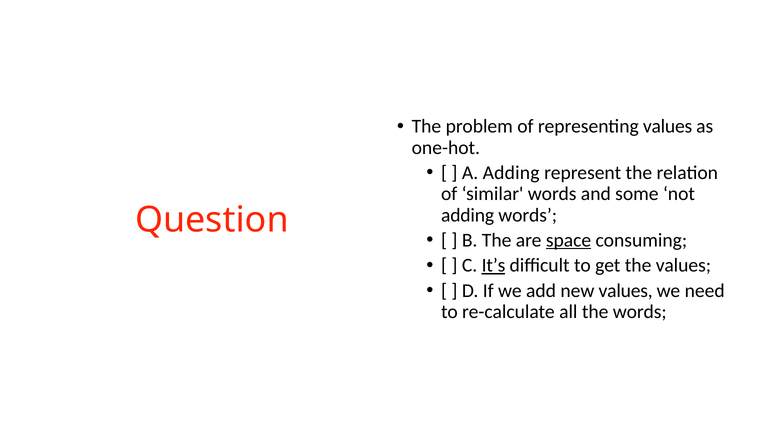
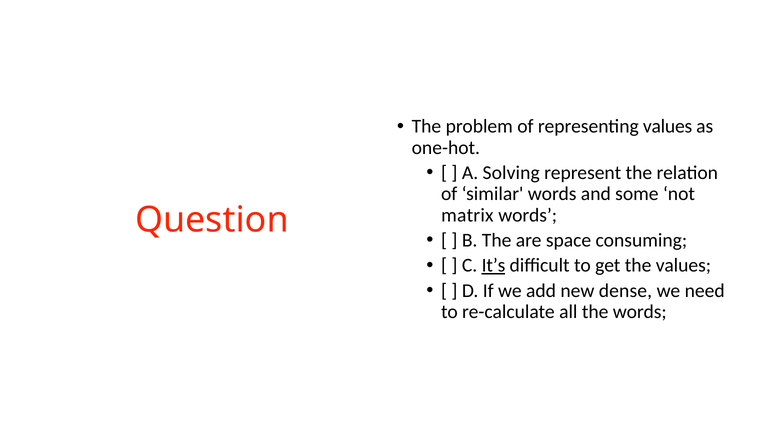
A Adding: Adding -> Solving (511, 173)
adding: adding -> matrix (467, 215)
space underline: present -> none (569, 240)
new values: values -> dense (625, 291)
